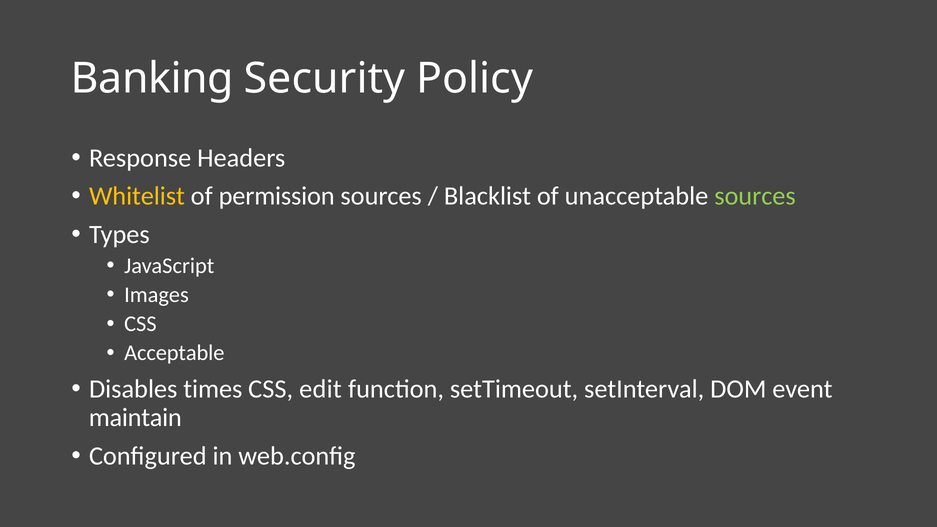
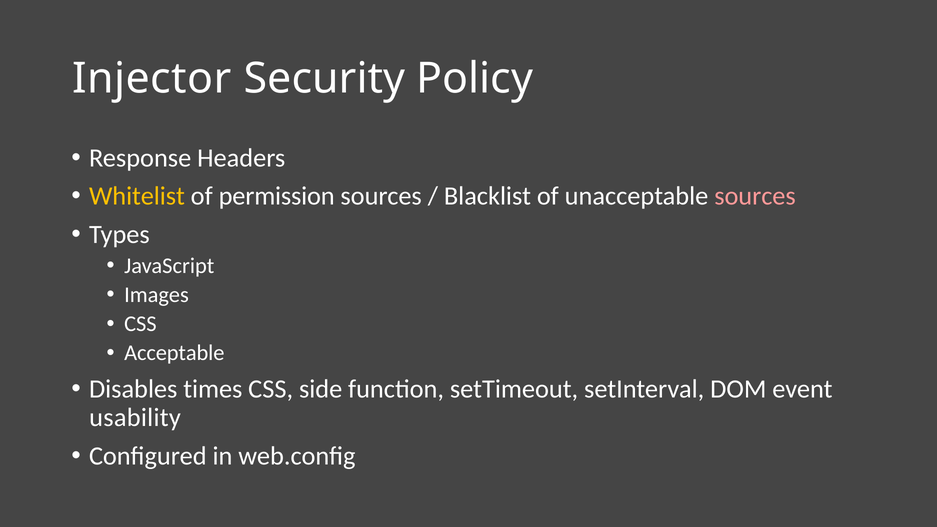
Banking: Banking -> Injector (152, 79)
sources colour: light green -> pink (755, 196)
edit: edit -> side (321, 389)
maintain: maintain -> usability (135, 418)
